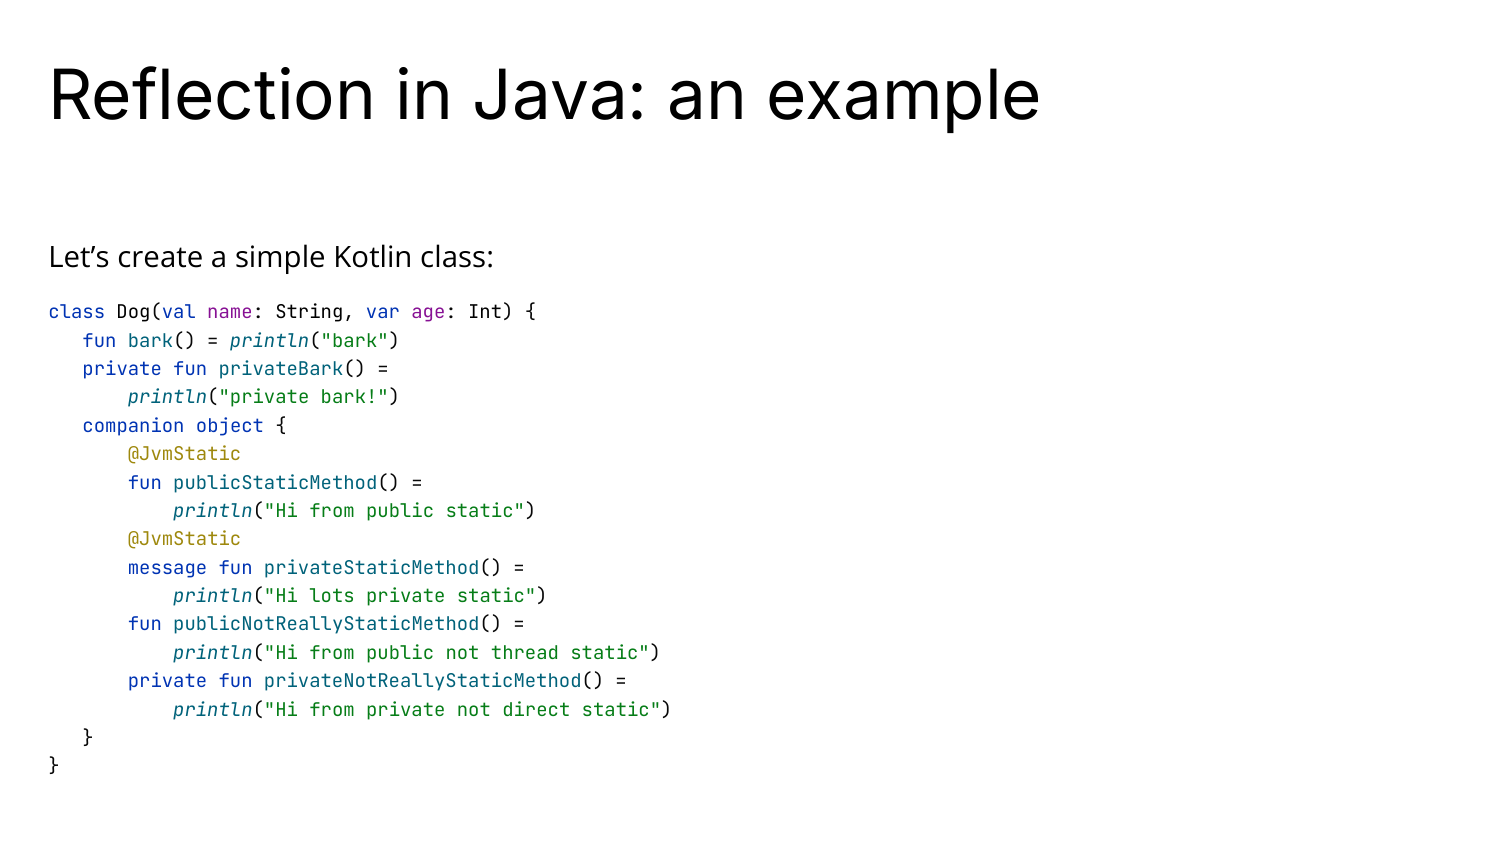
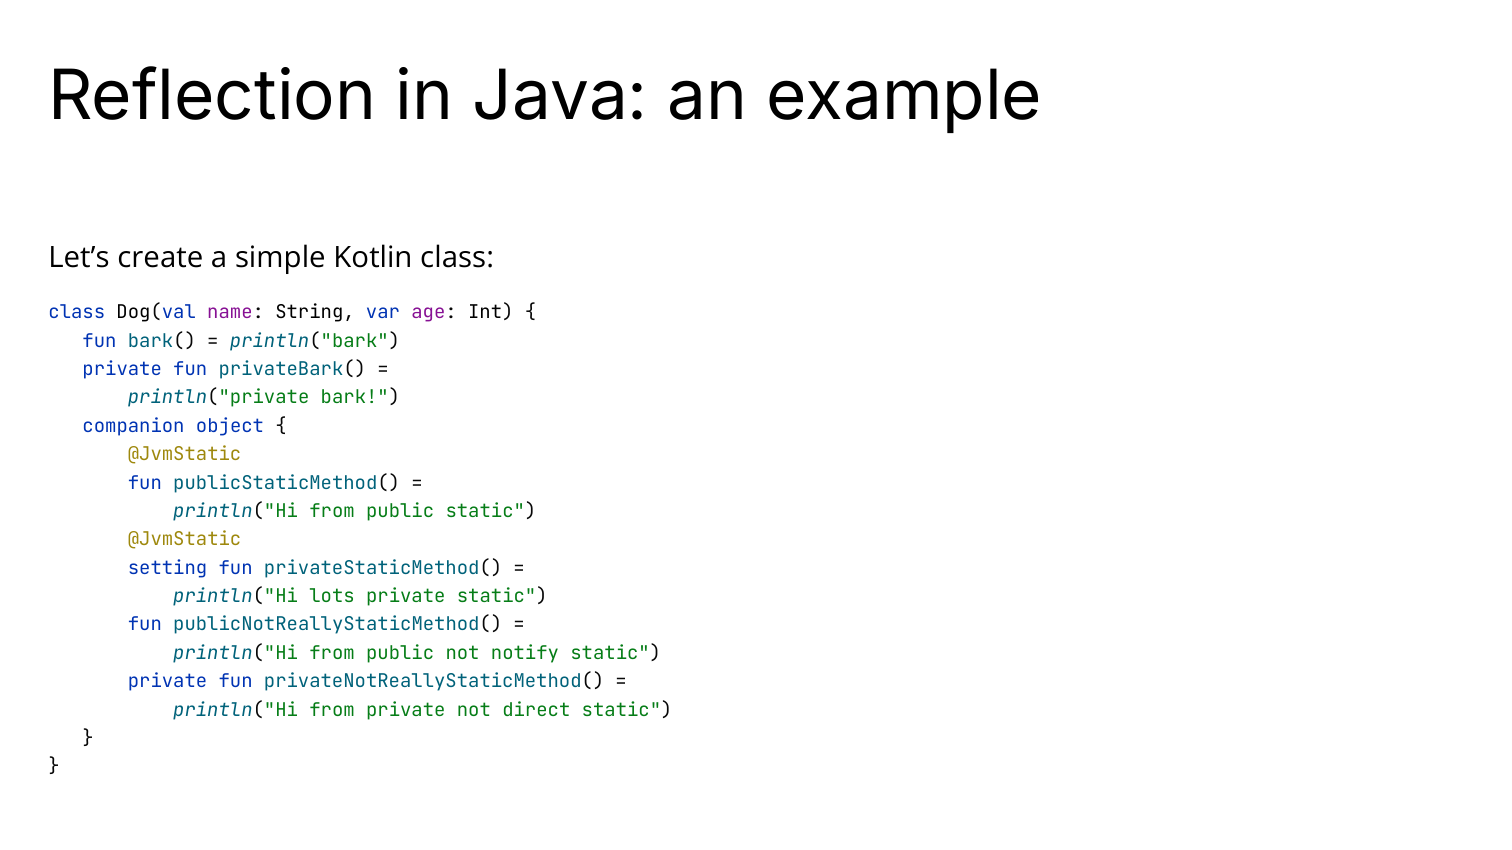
message: message -> setting (168, 568)
thread: thread -> notify (525, 653)
